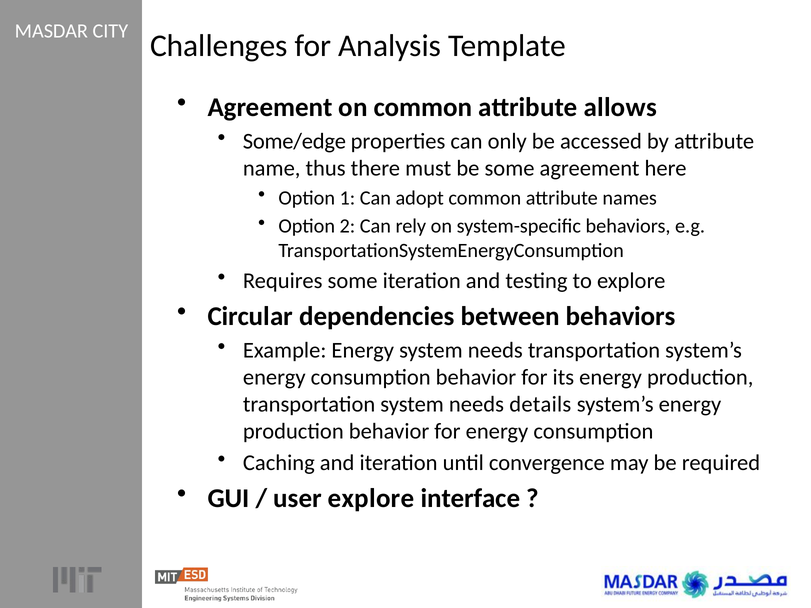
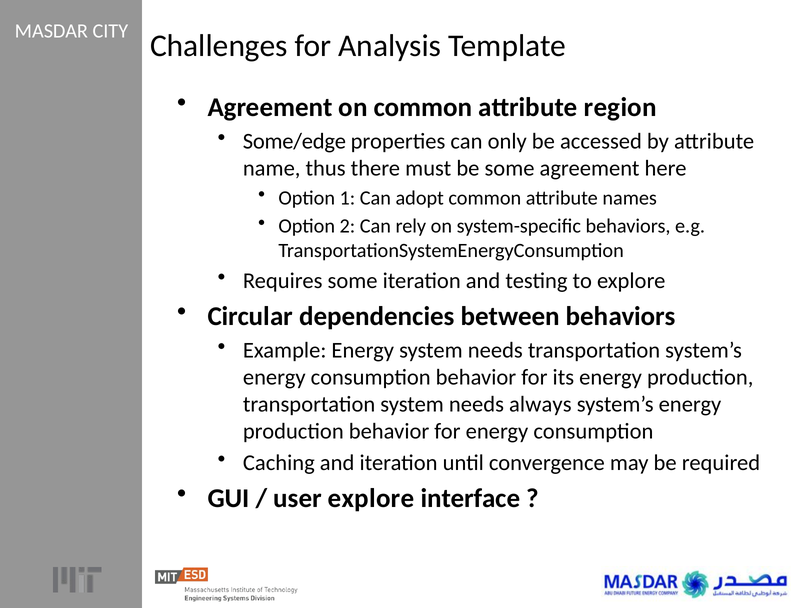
allows: allows -> region (620, 107)
details: details -> always (540, 404)
